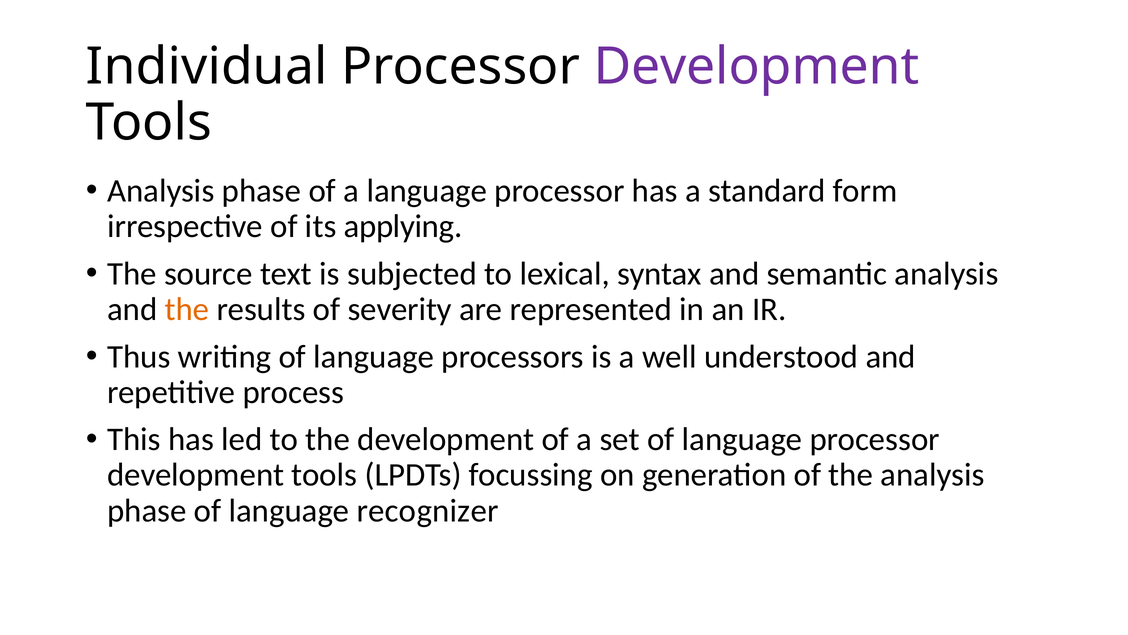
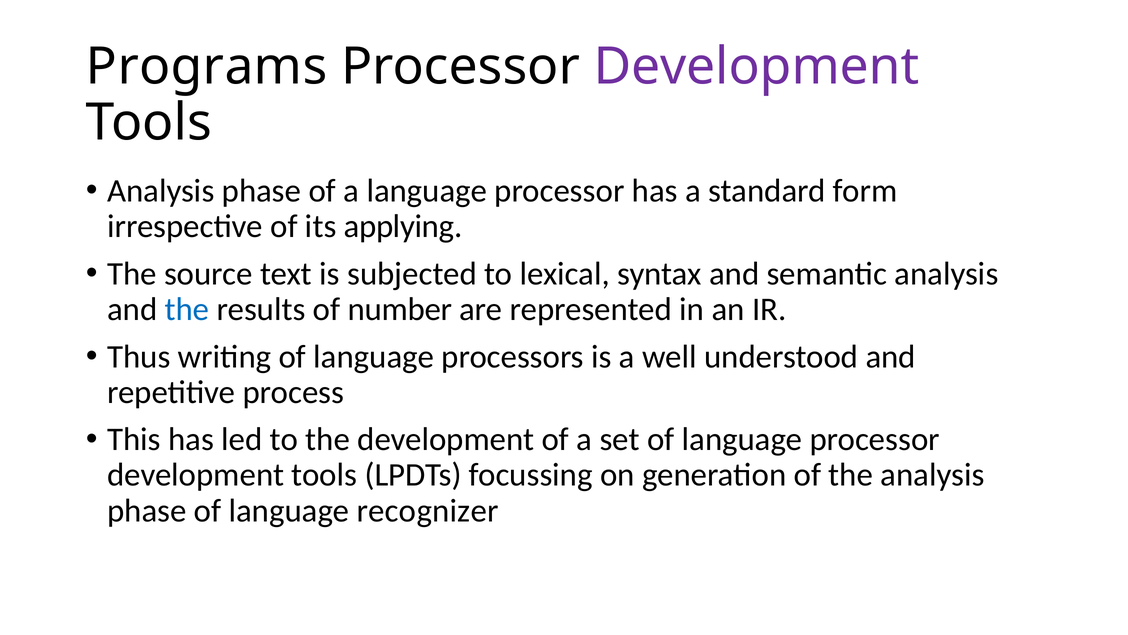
Individual: Individual -> Programs (207, 67)
the colour: orange -> blue (187, 309)
severity: severity -> number (400, 309)
